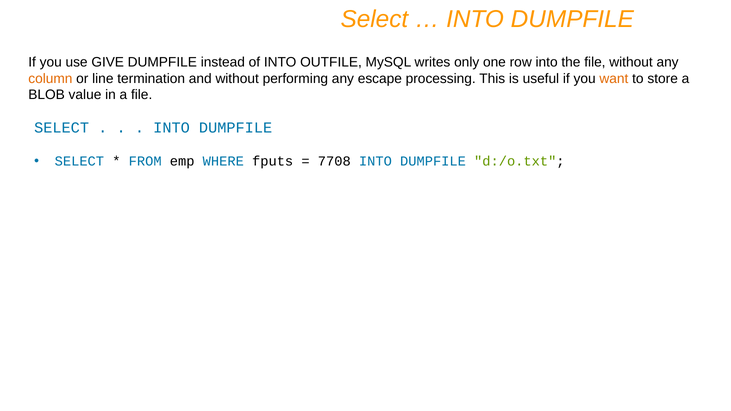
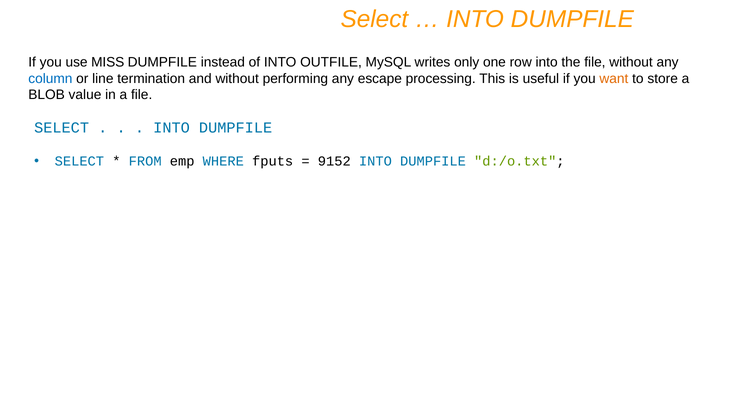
GIVE: GIVE -> MISS (108, 62)
column colour: orange -> blue (50, 79)
7708: 7708 -> 9152 (334, 161)
